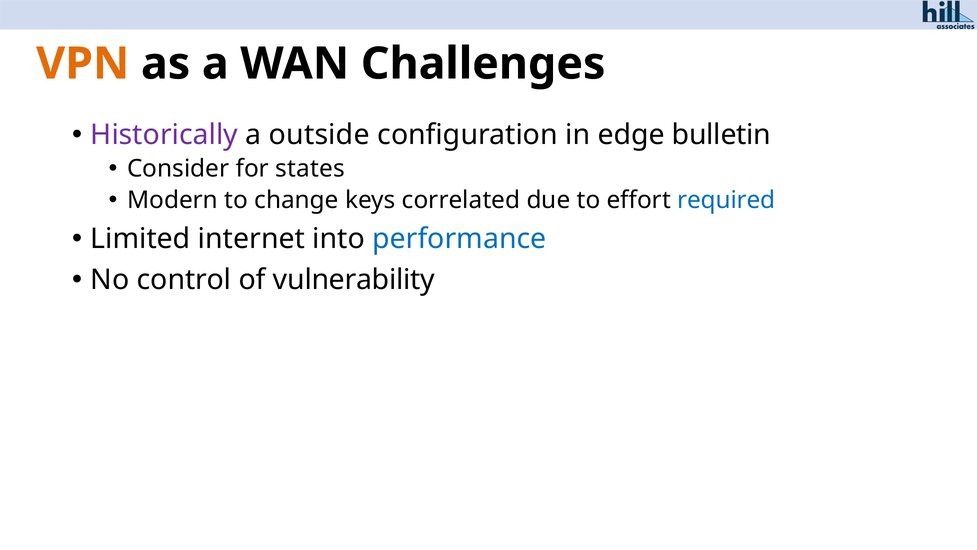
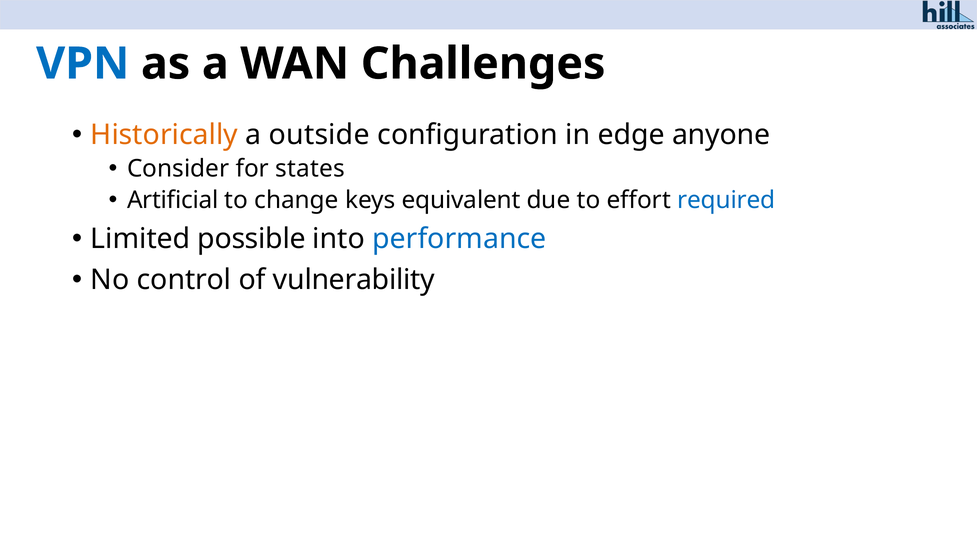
VPN colour: orange -> blue (83, 64)
Historically colour: purple -> orange (164, 135)
bulletin: bulletin -> anyone (721, 135)
Modern: Modern -> Artificial (173, 200)
correlated: correlated -> equivalent (461, 200)
internet: internet -> possible (252, 239)
